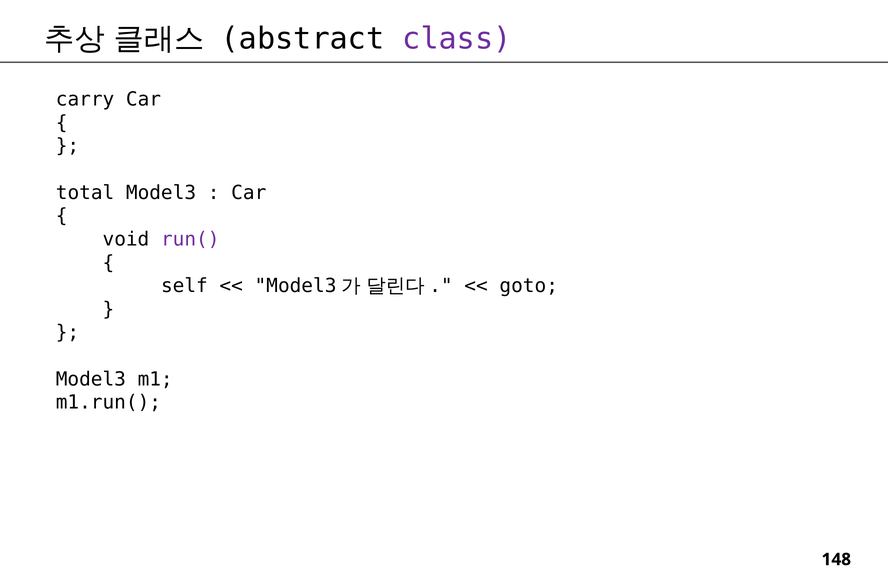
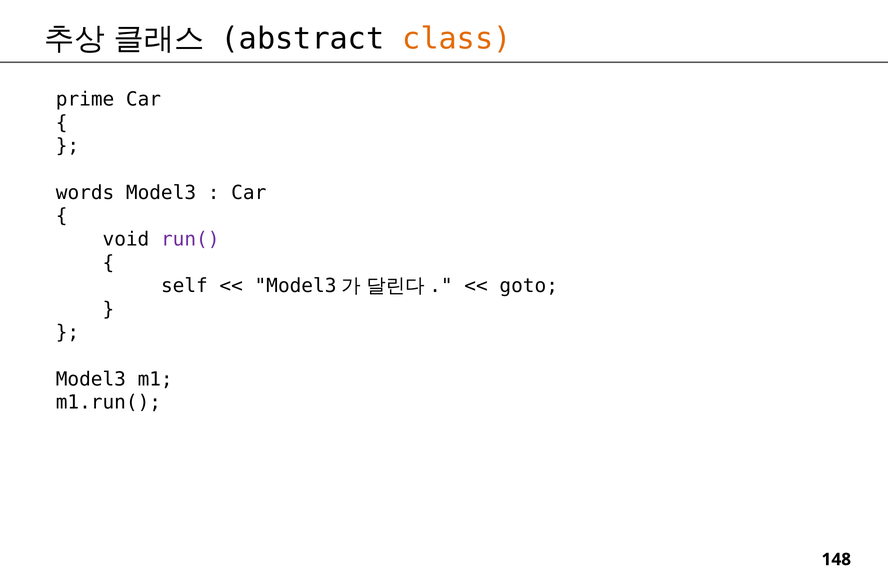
class colour: purple -> orange (457, 39)
carry: carry -> prime (85, 99)
total: total -> words (85, 193)
